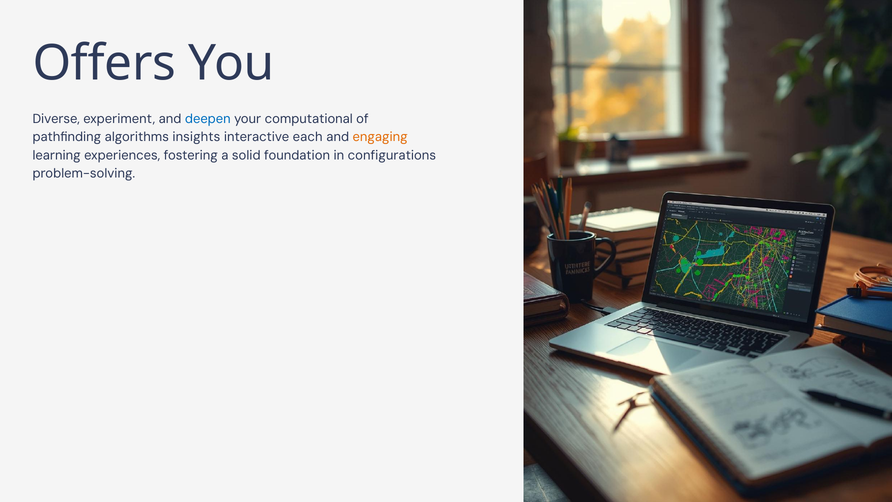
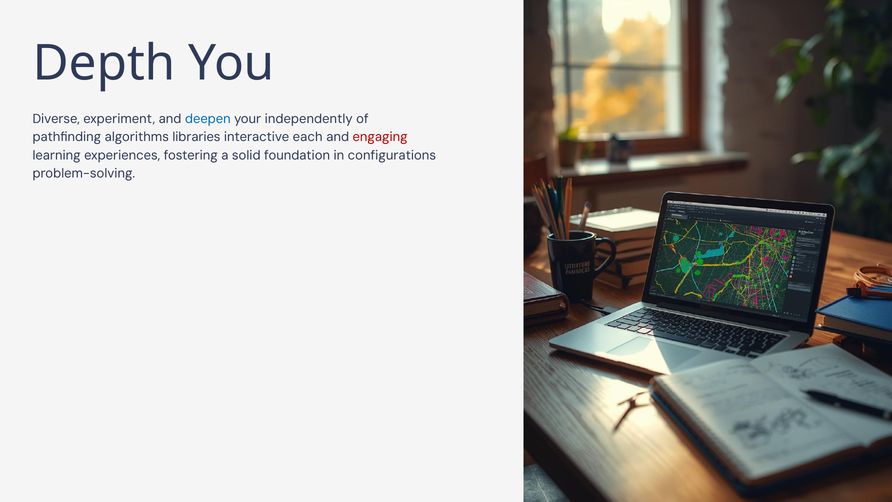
Offers: Offers -> Depth (104, 63)
computational: computational -> independently (309, 119)
insights: insights -> libraries (196, 137)
engaging colour: orange -> red (380, 137)
